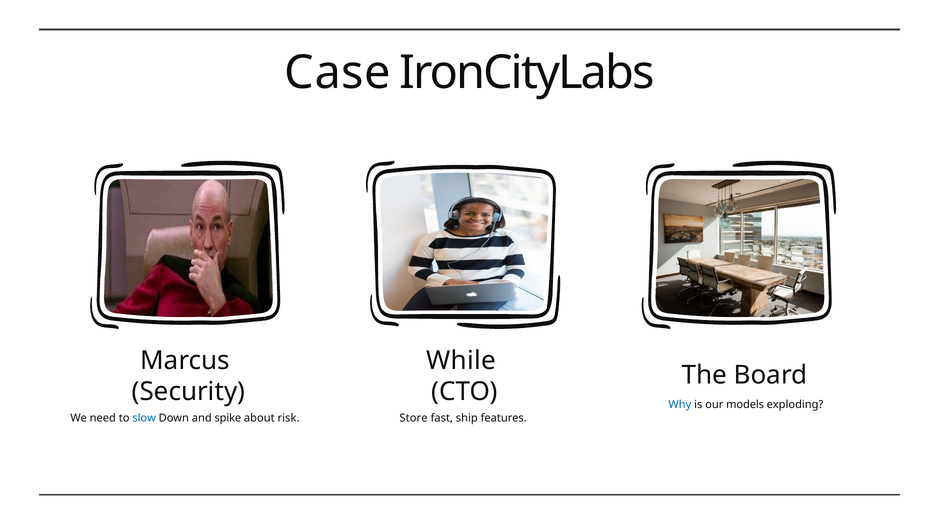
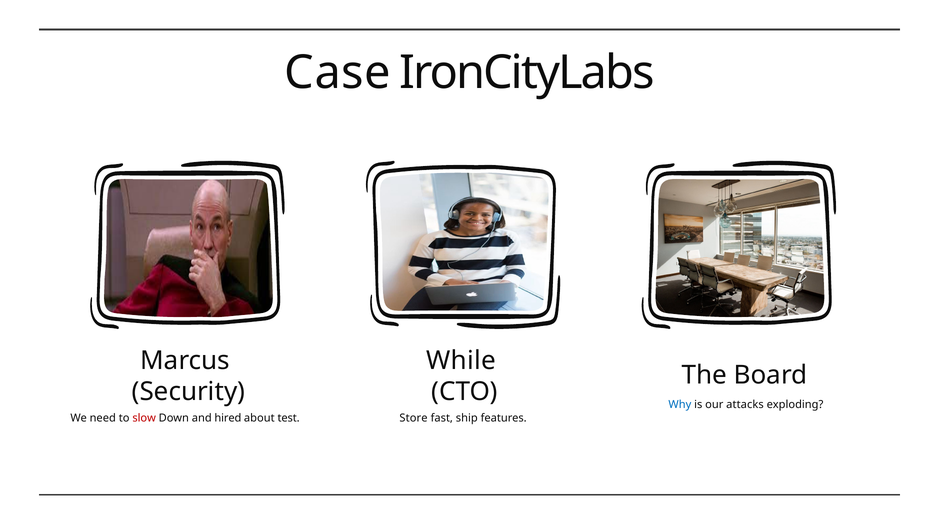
models: models -> attacks (745, 405)
slow colour: blue -> red (144, 418)
spike: spike -> hired (228, 418)
risk: risk -> test (289, 418)
